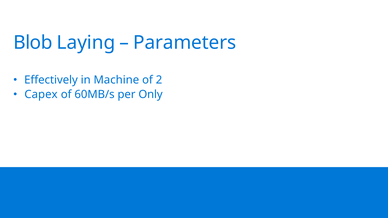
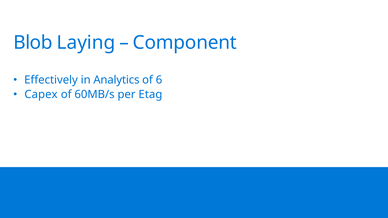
Parameters: Parameters -> Component (185, 43)
Machine: Machine -> Analytics (116, 80)
2: 2 -> 6 (159, 80)
Only: Only -> Etag (150, 95)
